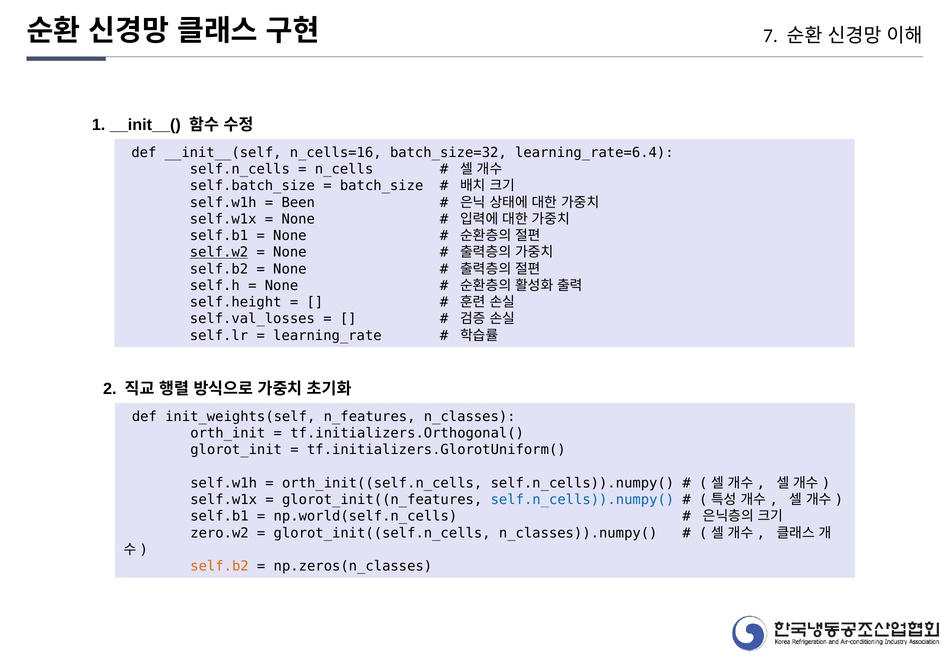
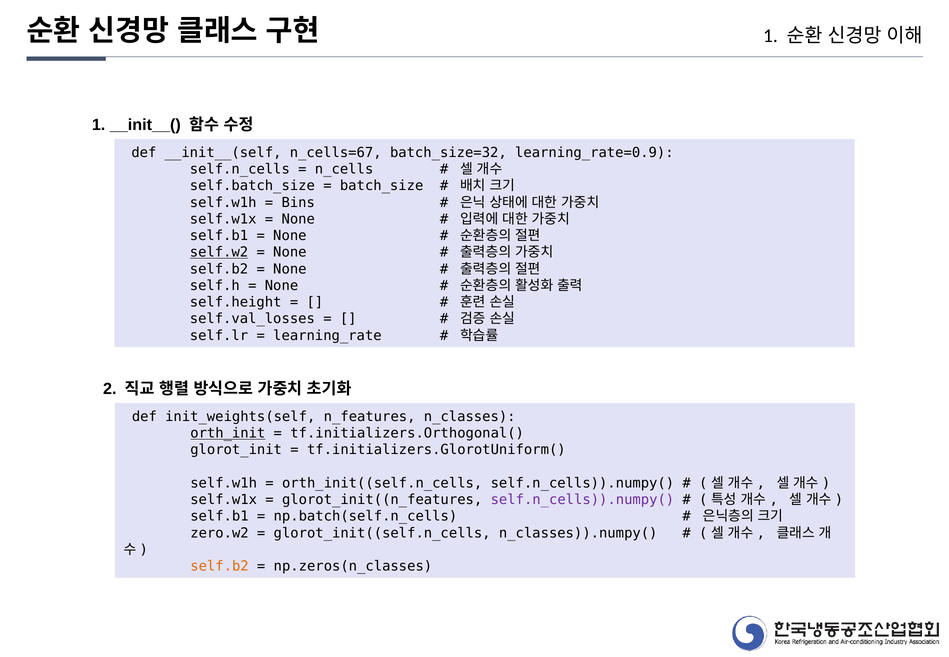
7: 7 -> 1 (770, 36)
n_cells=16: n_cells=16 -> n_cells=67 (336, 153)
learning_rate=6.4: learning_rate=6.4 -> learning_rate=0.9 (594, 153)
Been: Been -> Bins (298, 202)
orth_init underline: none -> present (228, 433)
self.n_cells)).numpy( colour: blue -> purple (582, 500)
np.world(self.n_cells: np.world(self.n_cells -> np.batch(self.n_cells (365, 516)
